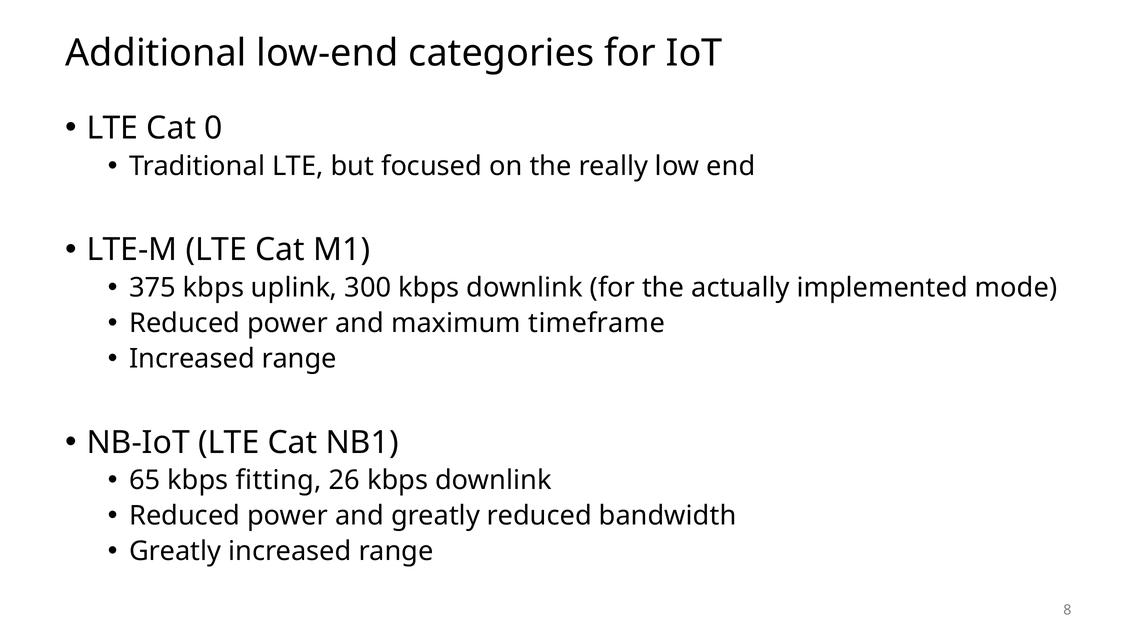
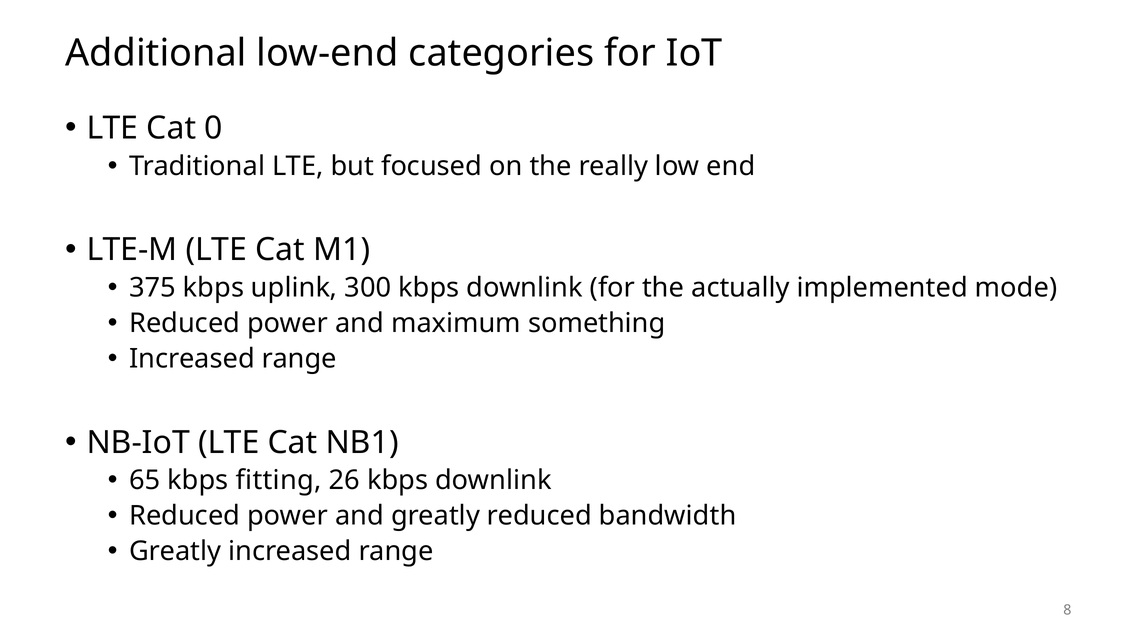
timeframe: timeframe -> something (597, 323)
